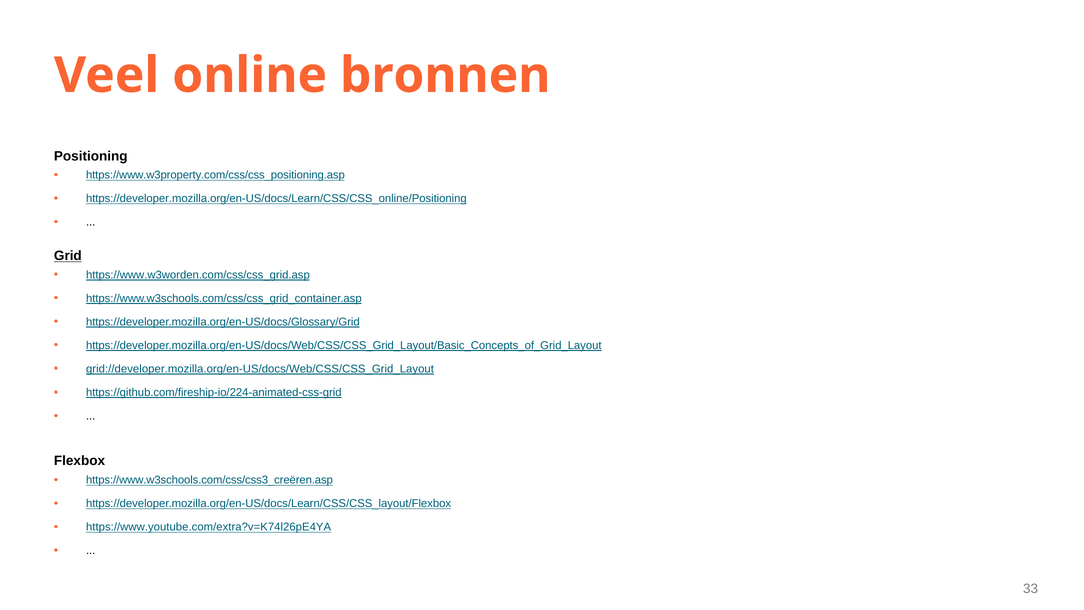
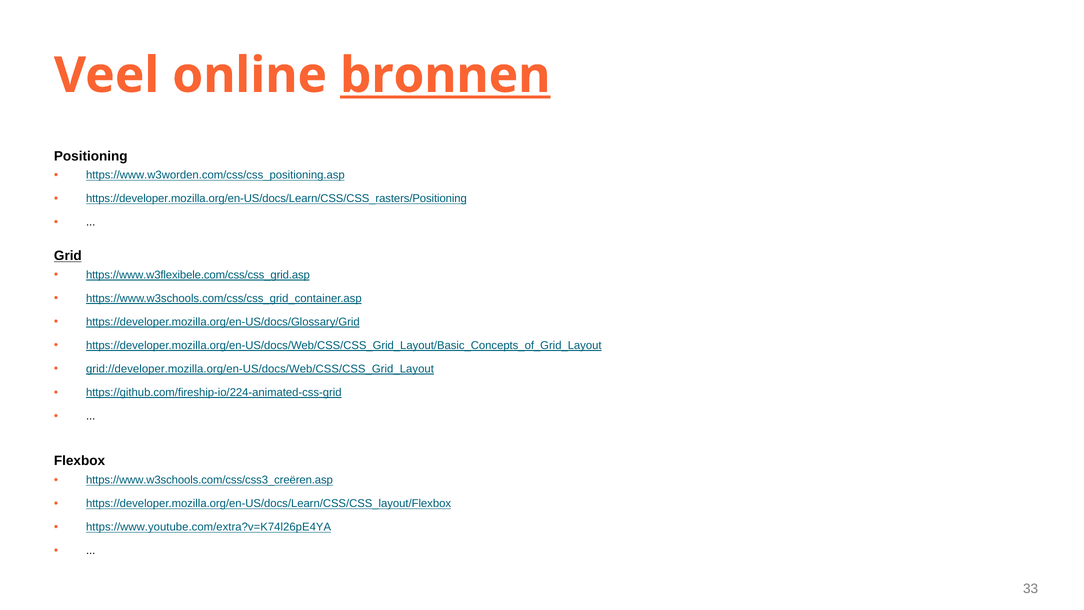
bronnen underline: none -> present (445, 75)
https://www.w3property.com/css/css_positioning.asp: https://www.w3property.com/css/css_positioning.asp -> https://www.w3worden.com/css/css_positioning.asp (215, 175)
https://developer.mozilla.org/en-US/docs/Learn/CSS/CSS_online/Positioning: https://developer.mozilla.org/en-US/docs/Learn/CSS/CSS_online/Positioning -> https://developer.mozilla.org/en-US/docs/Learn/CSS/CSS_rasters/Positioning (276, 199)
https://www.w3worden.com/css/css_grid.asp: https://www.w3worden.com/css/css_grid.asp -> https://www.w3flexibele.com/css/css_grid.asp (198, 275)
